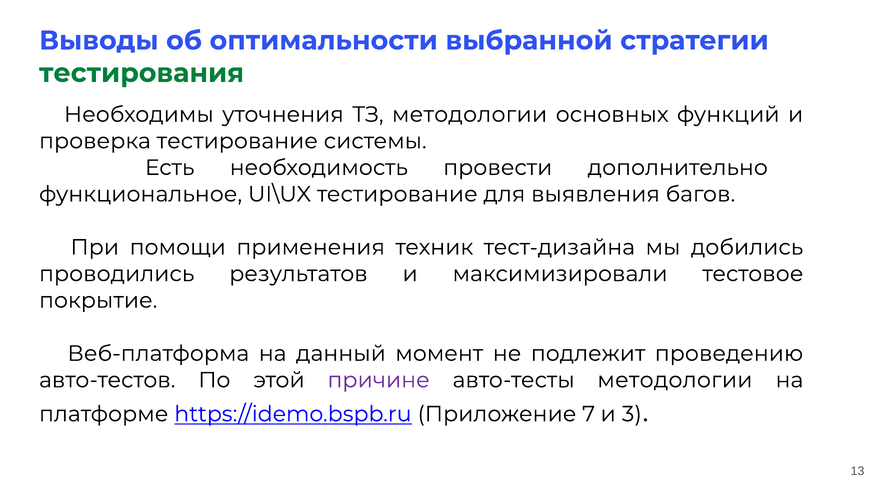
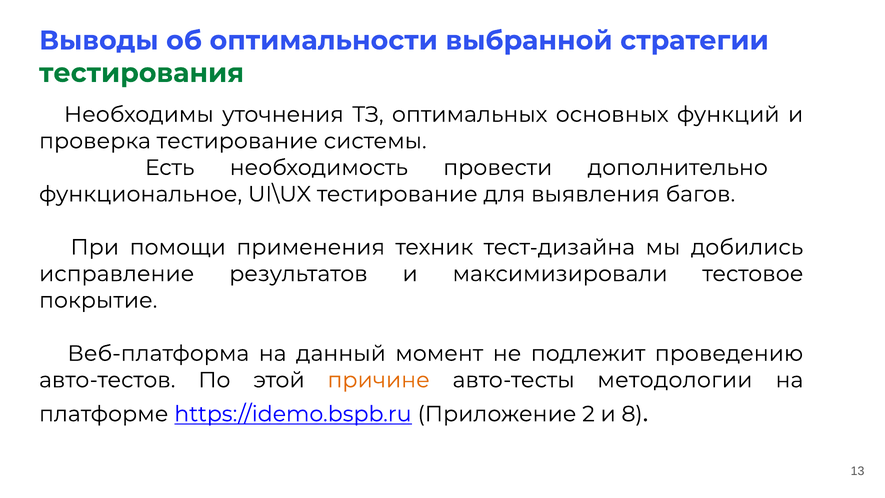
ТЗ методологии: методологии -> оптимальных (470, 114)
проводились: проводились -> исправление (117, 274)
причине colour: purple -> orange (379, 380)
7: 7 -> 2 (589, 414)
3: 3 -> 8 (632, 414)
